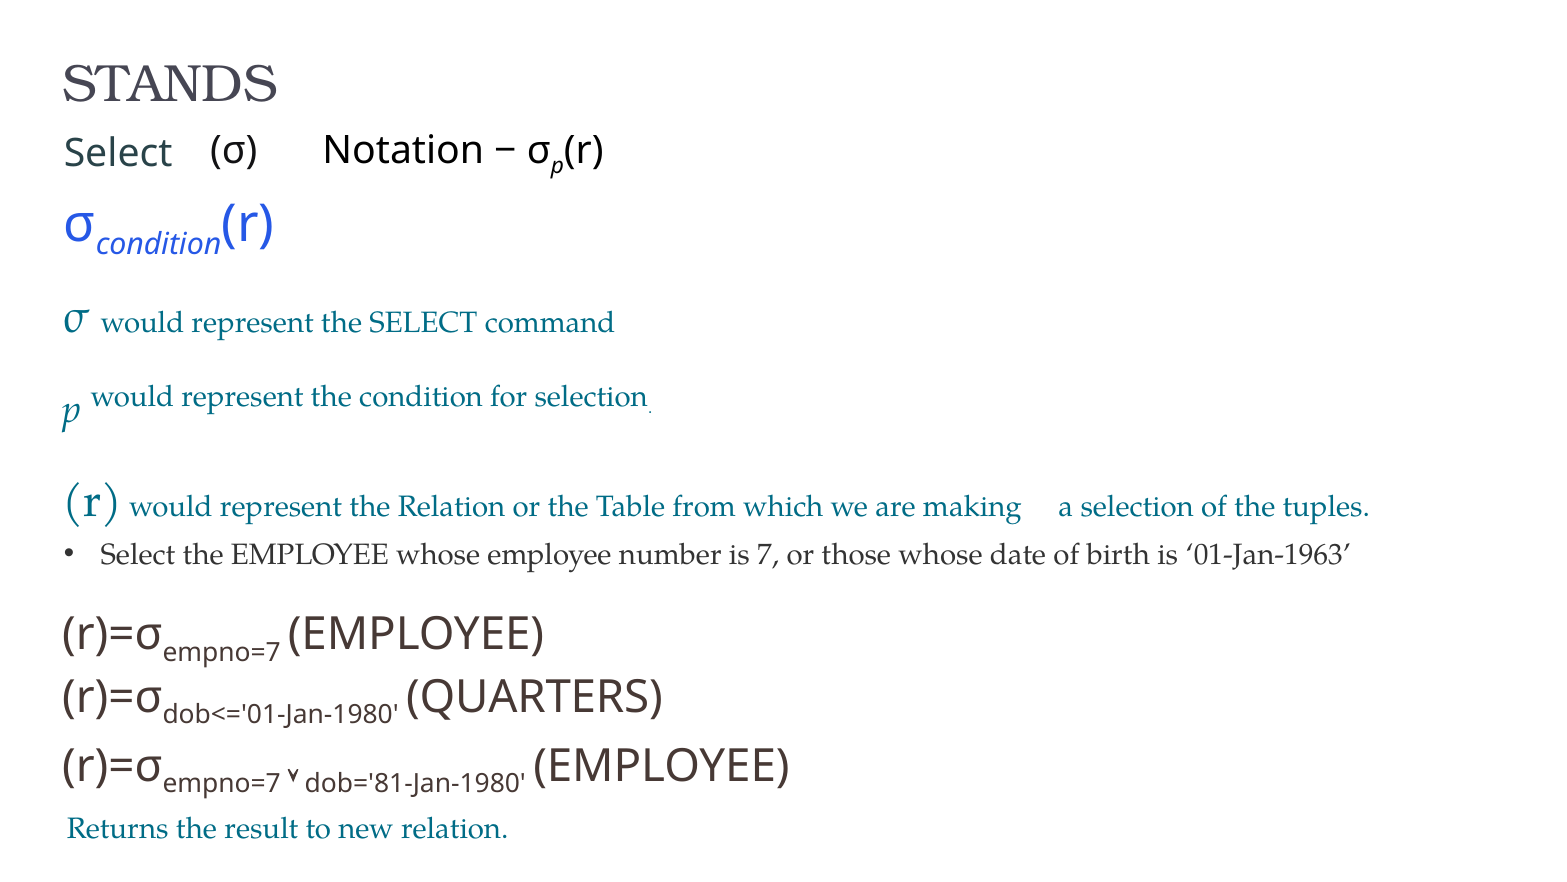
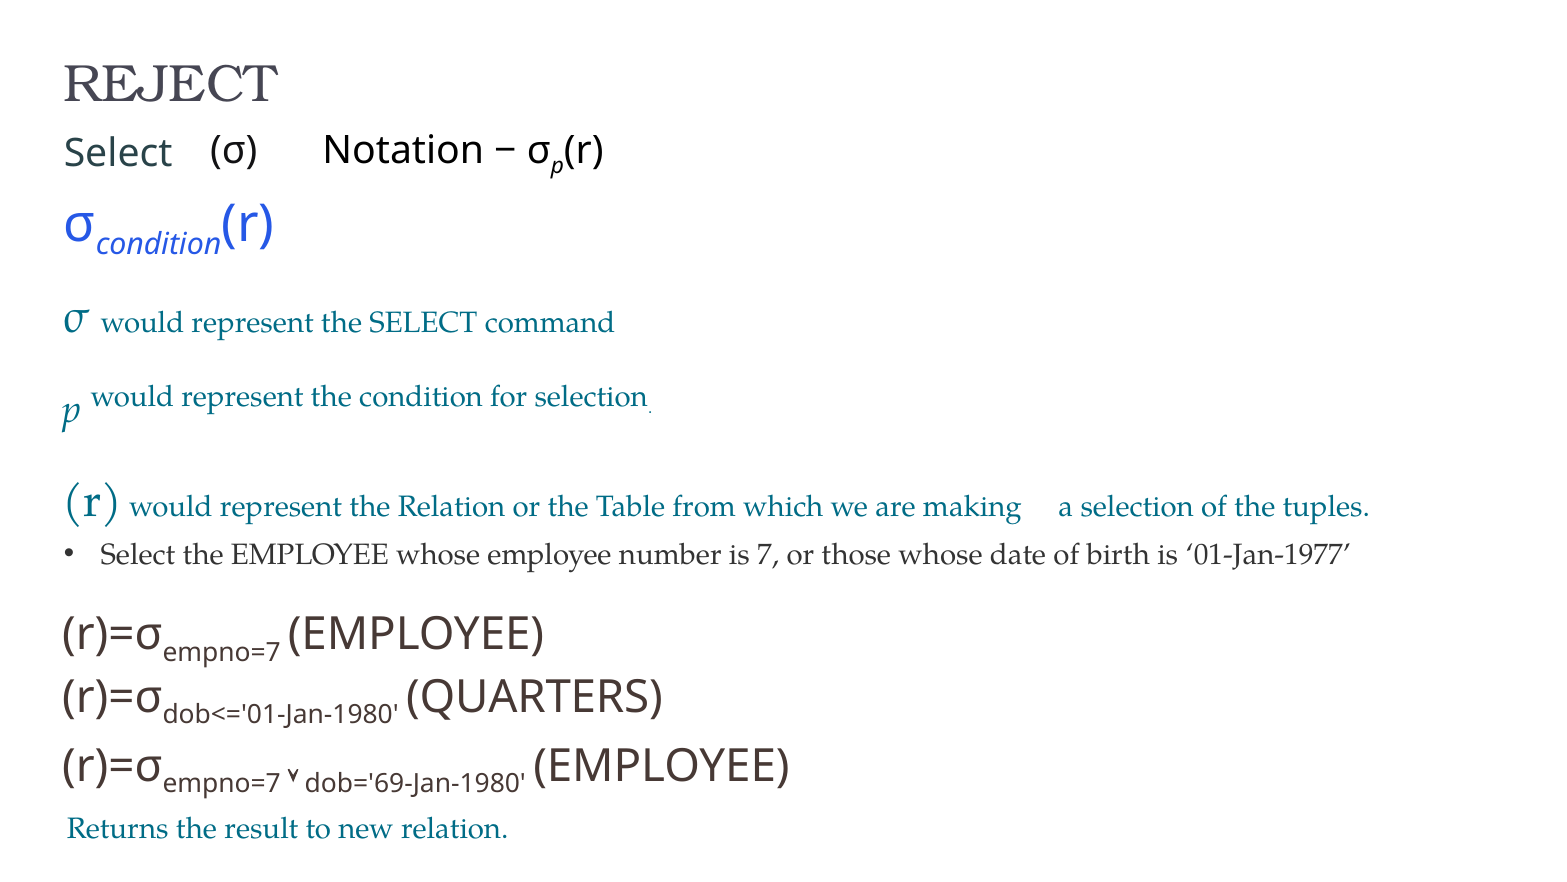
STANDS: STANDS -> REJECT (170, 84)
01-Jan-1963: 01-Jan-1963 -> 01-Jan-1977 (1268, 554)
dob='81-Jan-1980: dob='81-Jan-1980 -> dob='69-Jan-1980 (415, 784)
